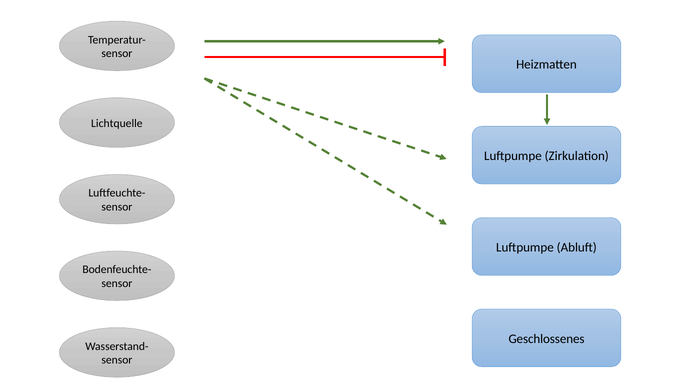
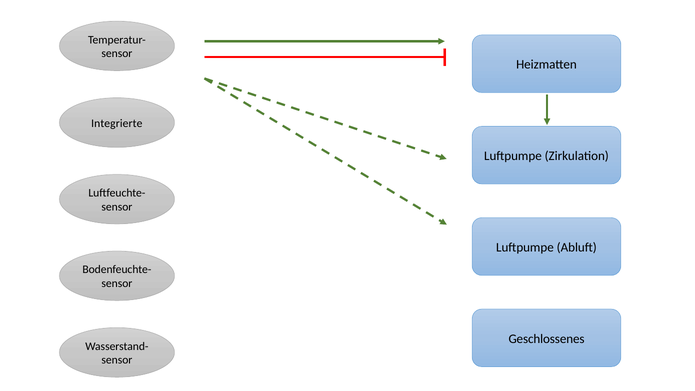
Lichtquelle: Lichtquelle -> Integrierte (117, 123)
